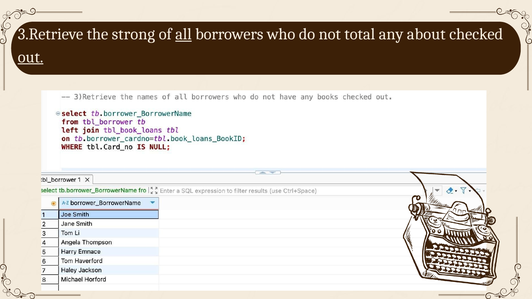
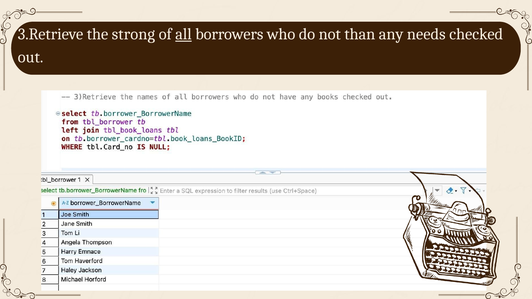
total: total -> than (360, 34)
about: about -> needs (426, 34)
out underline: present -> none (31, 57)
